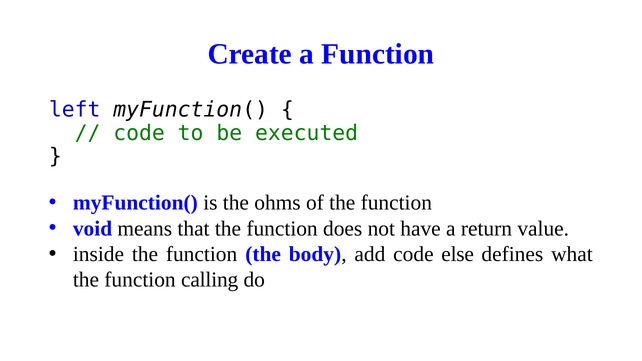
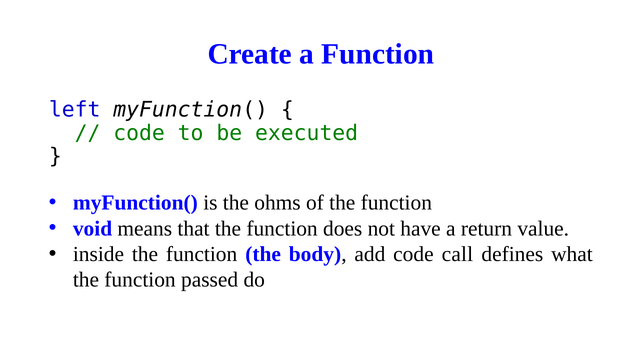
else: else -> call (457, 254)
calling: calling -> passed (210, 280)
